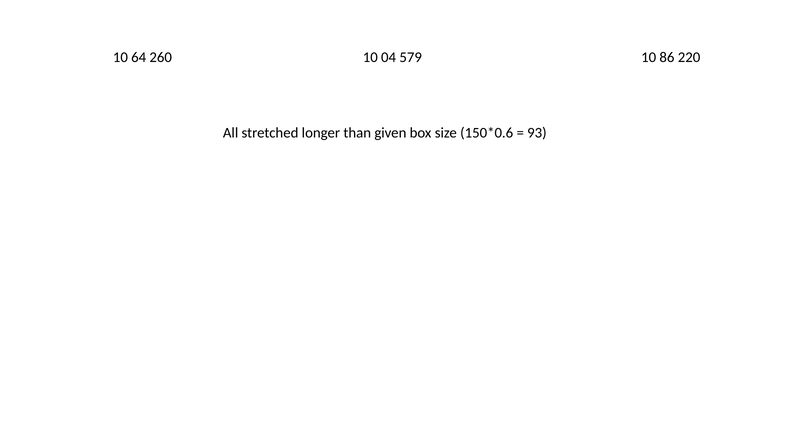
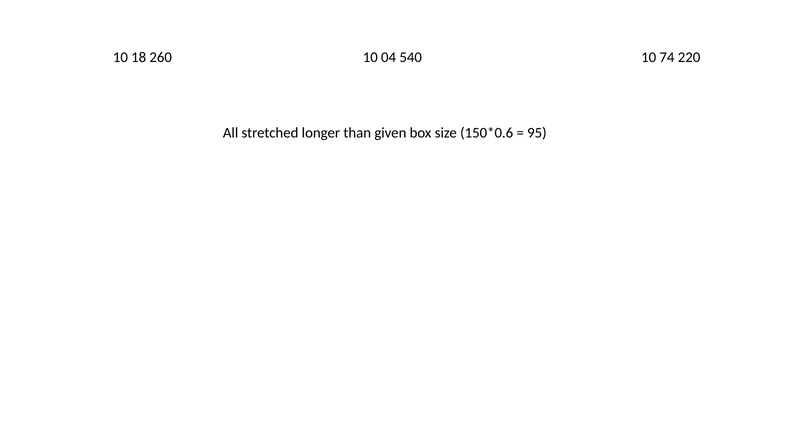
64: 64 -> 18 (139, 58)
579: 579 -> 540 (411, 58)
86: 86 -> 74 (667, 58)
93: 93 -> 95 (537, 133)
